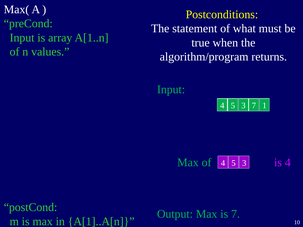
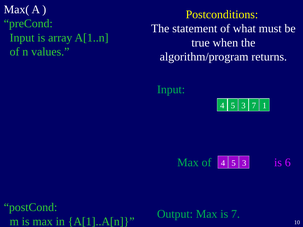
is 4: 4 -> 6 (288, 163)
